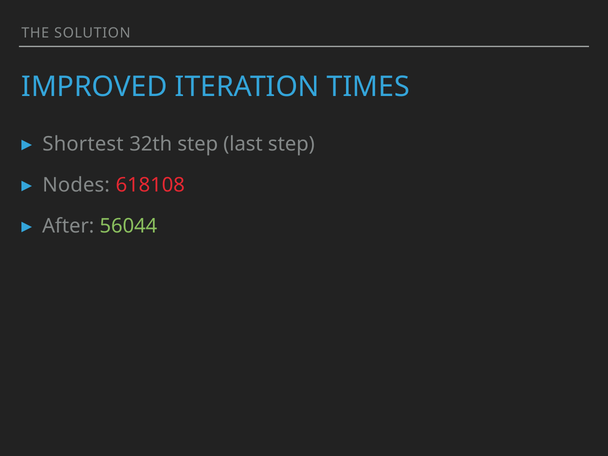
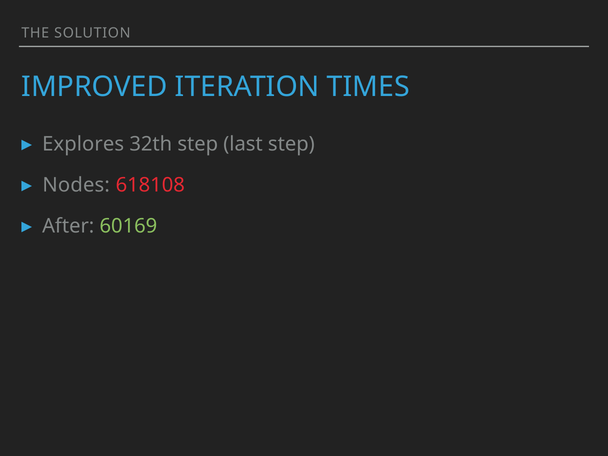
Shortest: Shortest -> Explores (83, 144)
56044: 56044 -> 60169 (128, 226)
